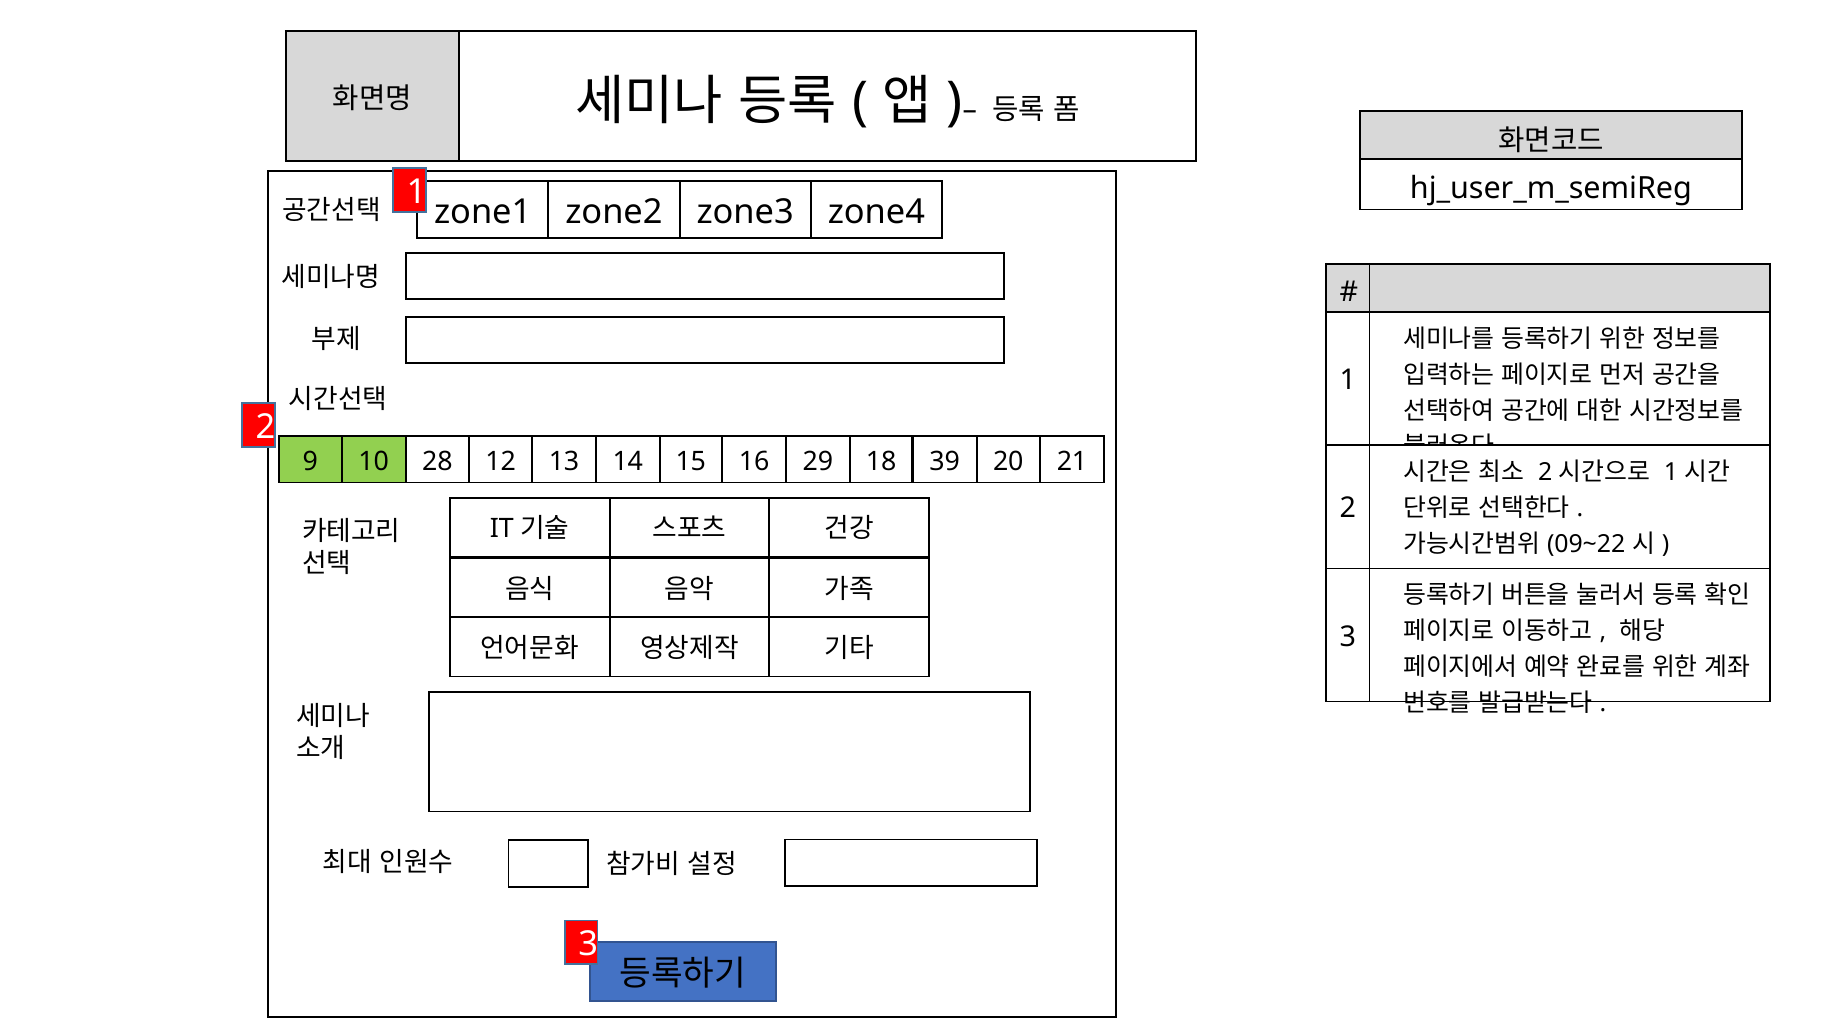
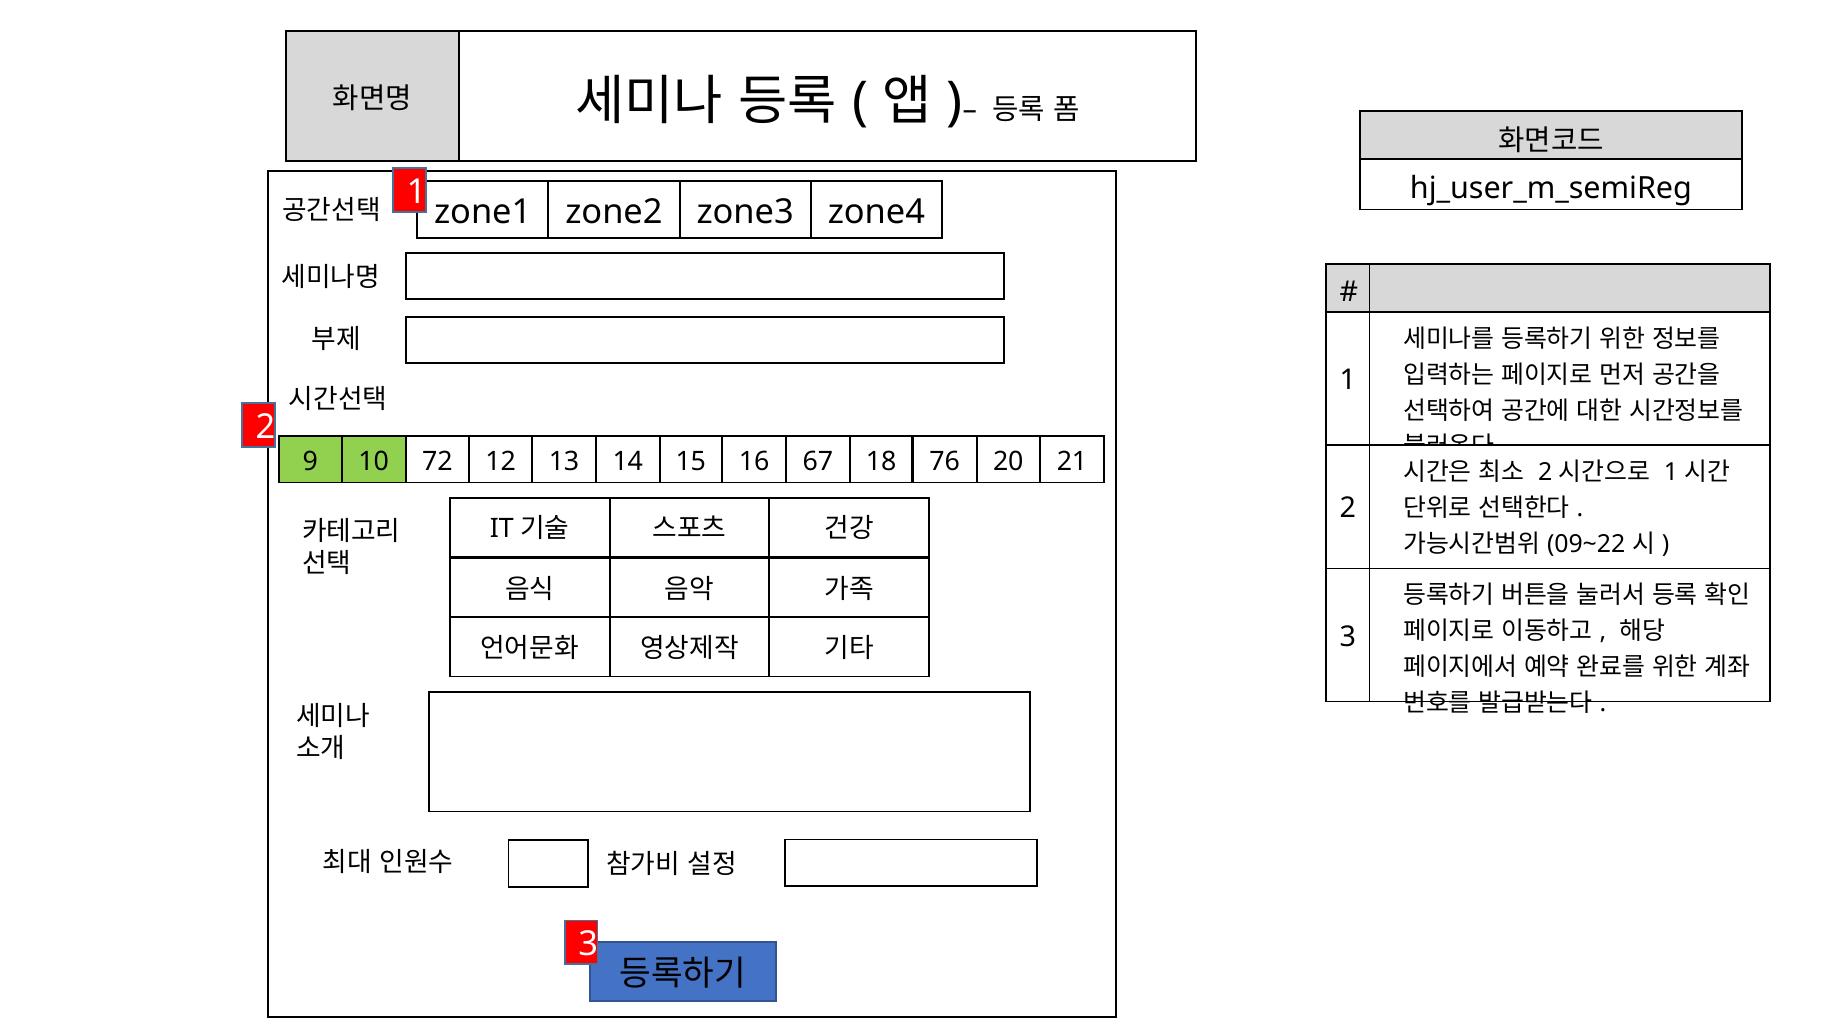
28: 28 -> 72 (437, 461)
29: 29 -> 67 (818, 461)
39: 39 -> 76 (945, 461)
